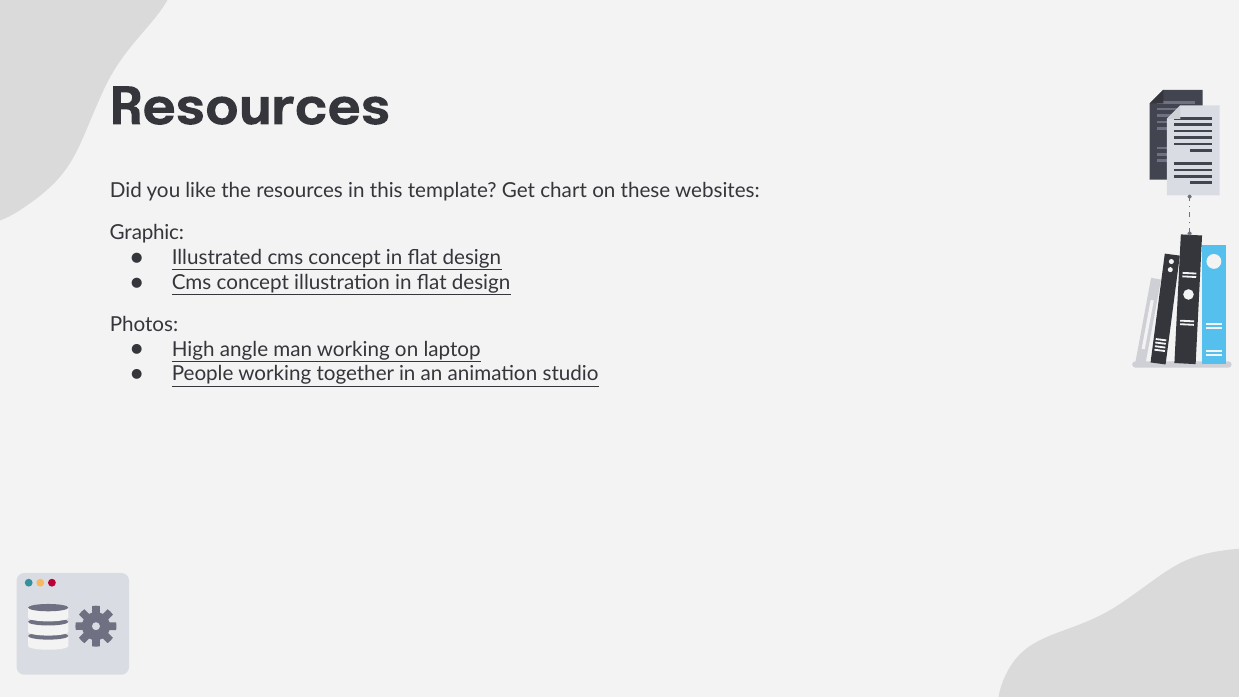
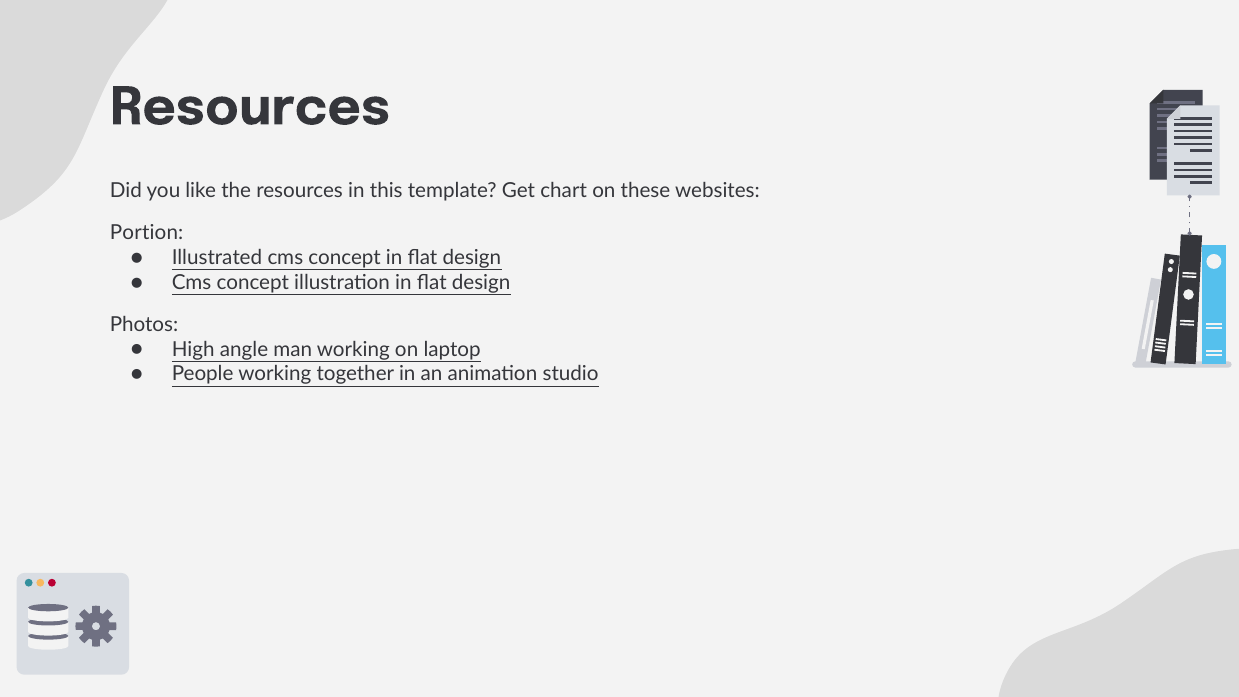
Graphic: Graphic -> Portion (147, 233)
